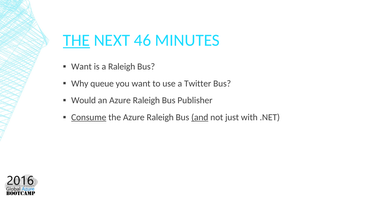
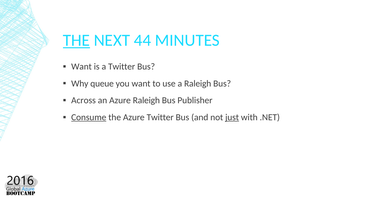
46: 46 -> 44 (143, 40)
a Raleigh: Raleigh -> Twitter (122, 67)
a Twitter: Twitter -> Raleigh (198, 84)
Would: Would -> Across (84, 100)
the Azure Raleigh: Raleigh -> Twitter (160, 117)
and underline: present -> none (200, 117)
just underline: none -> present (232, 117)
